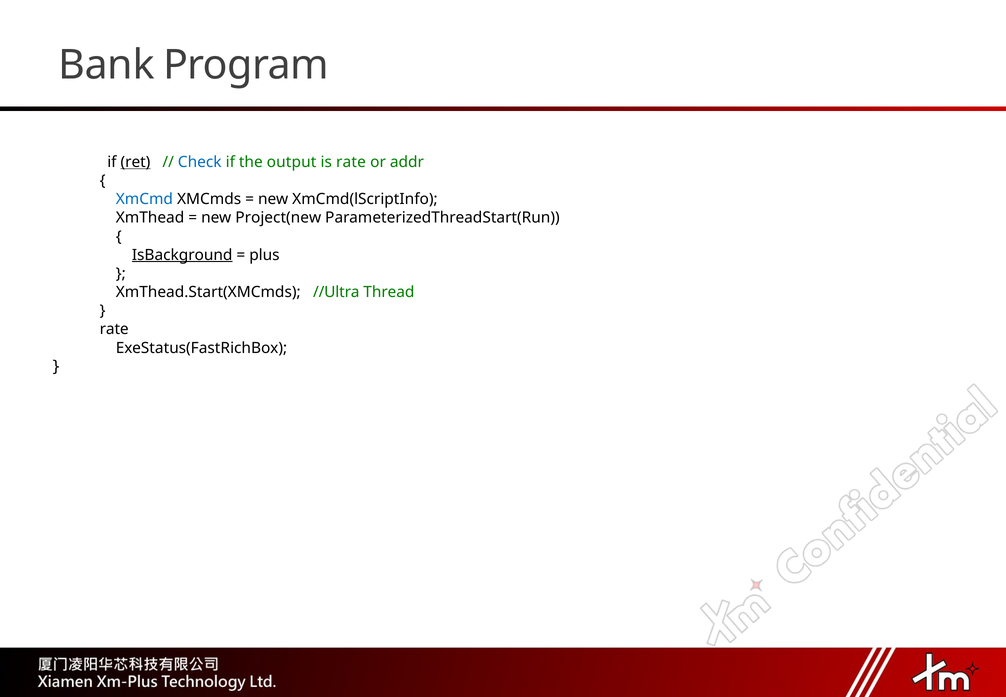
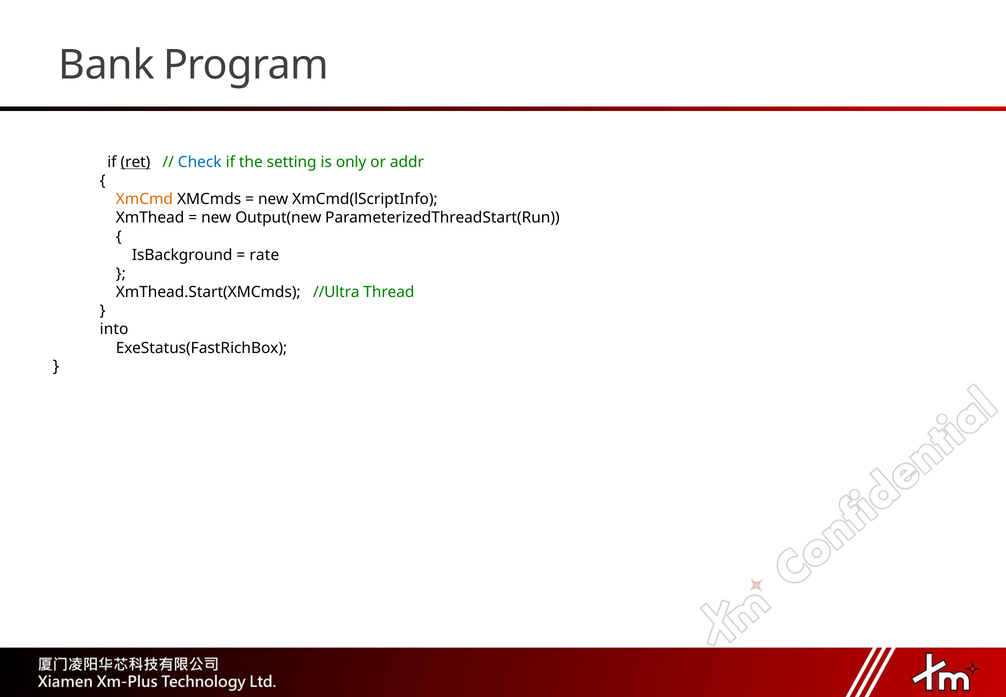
output: output -> setting (292, 162)
is rate: rate -> only (351, 162)
XmCmd colour: blue -> orange (144, 199)
Project(new: Project(new -> Output(new (278, 218)
IsBackground underline: present -> none (182, 255)
plus: plus -> rate (264, 255)
rate: rate -> into (114, 329)
